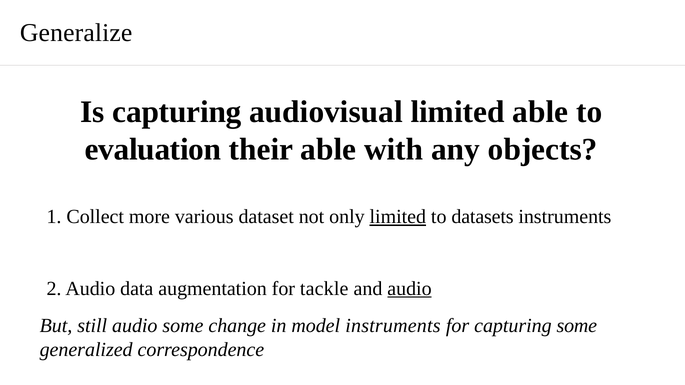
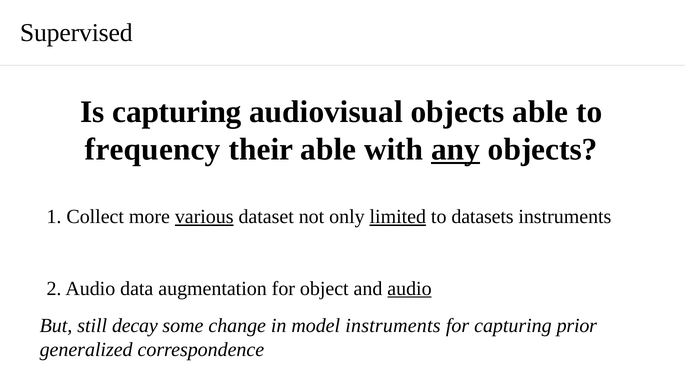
Generalize: Generalize -> Supervised (76, 33)
audiovisual limited: limited -> objects (458, 112)
evaluation: evaluation -> frequency (153, 150)
any underline: none -> present (456, 150)
various underline: none -> present (204, 217)
tackle: tackle -> object (324, 289)
still audio: audio -> decay (135, 326)
capturing some: some -> prior (577, 326)
